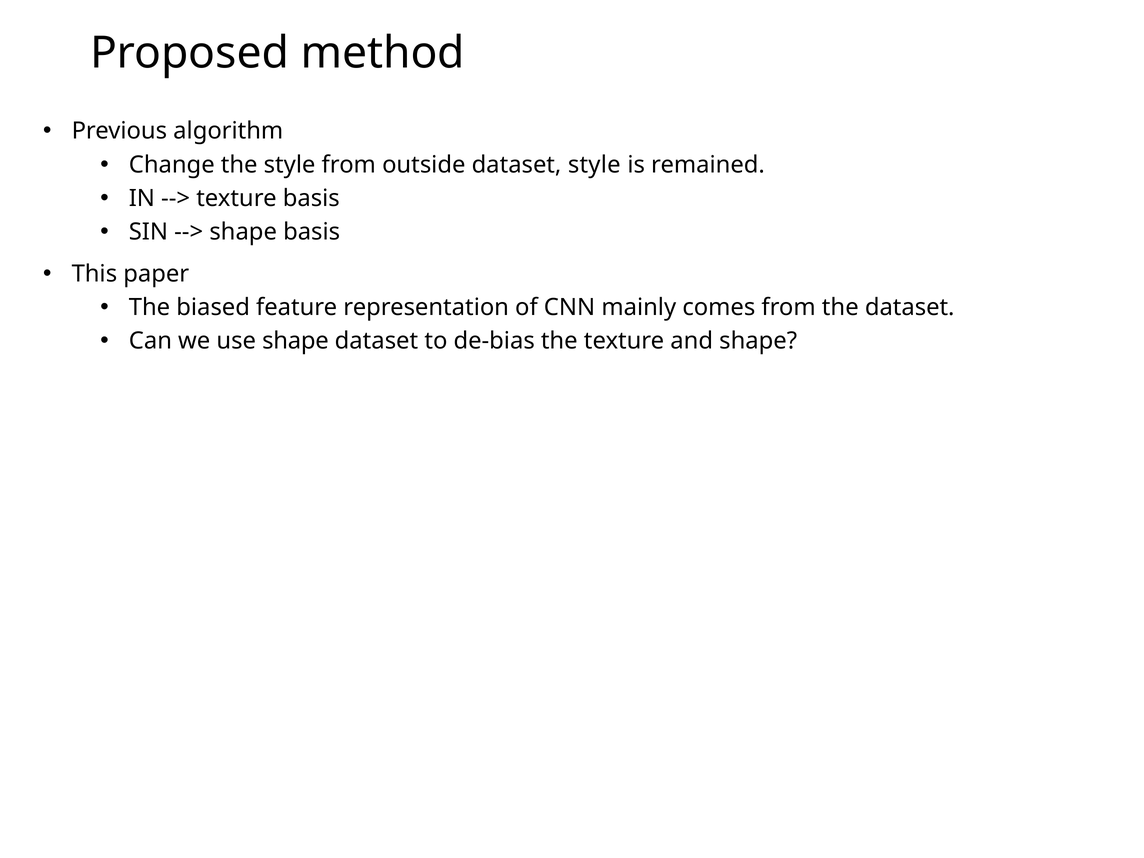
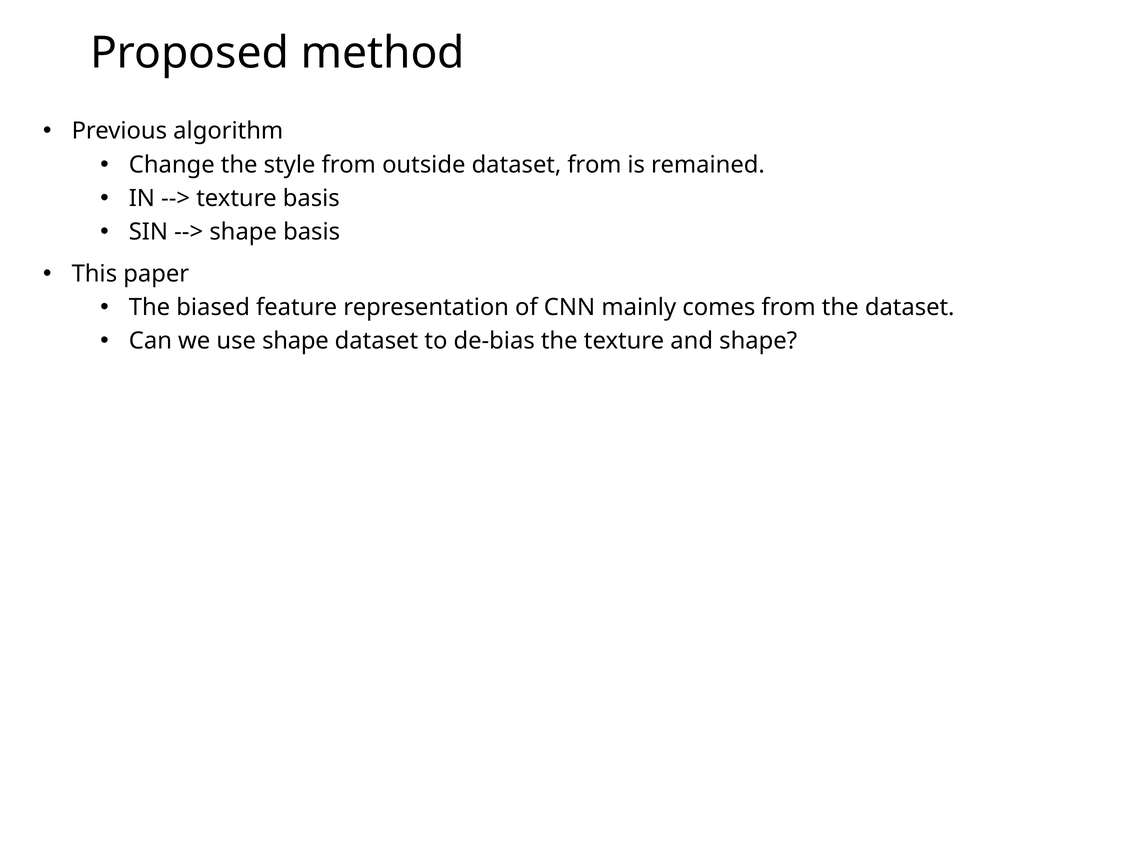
dataset style: style -> from (594, 165)
